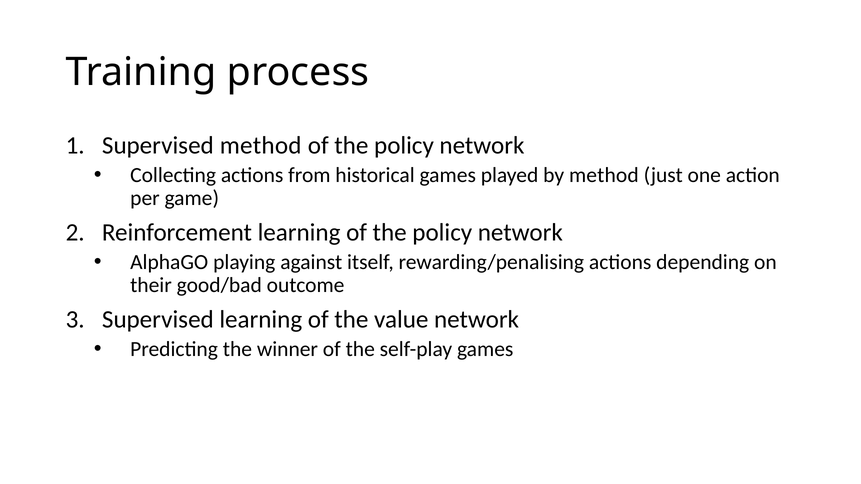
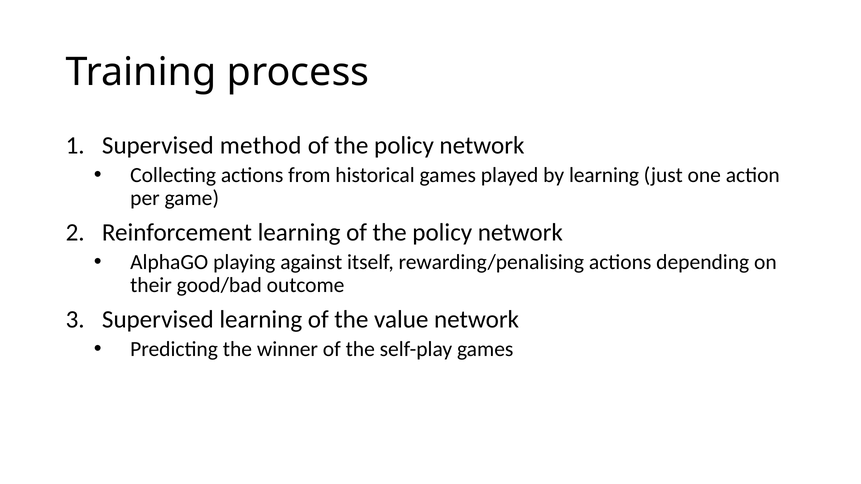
by method: method -> learning (604, 175)
